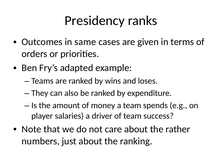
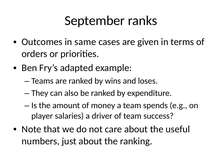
Presidency: Presidency -> September (95, 21)
rather: rather -> useful (178, 130)
